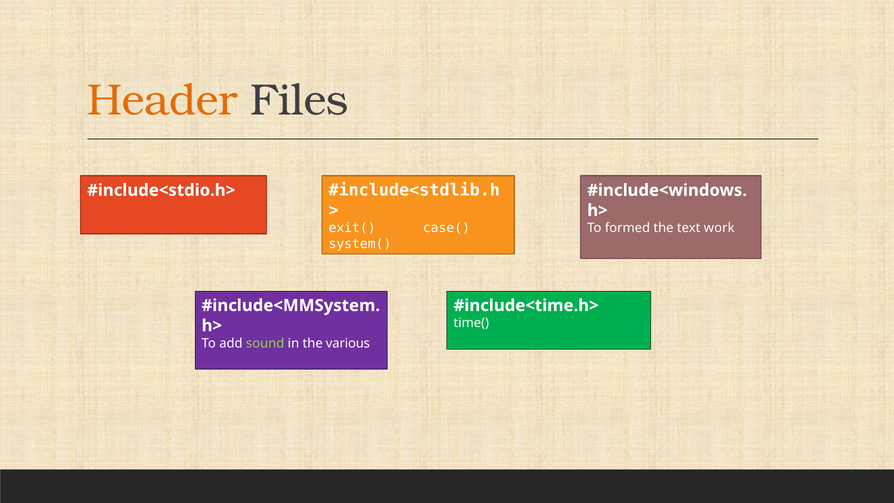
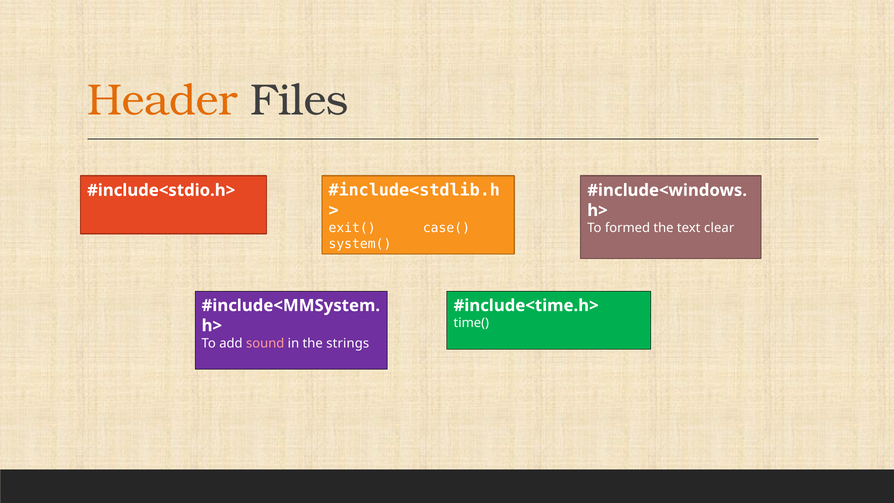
work: work -> clear (719, 228)
sound colour: light green -> pink (265, 343)
various: various -> strings (348, 343)
